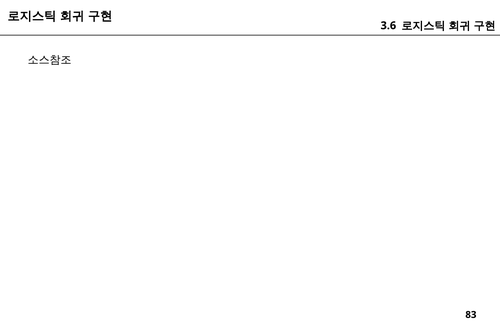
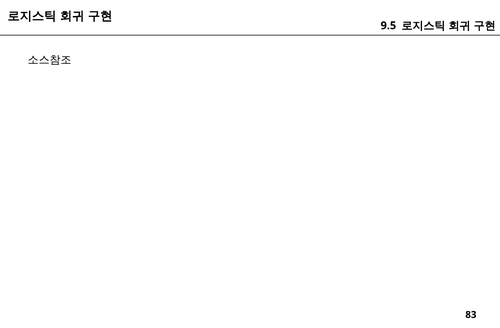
3.6: 3.6 -> 9.5 (388, 26)
